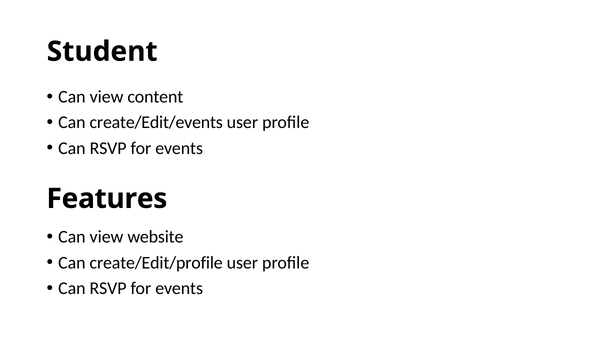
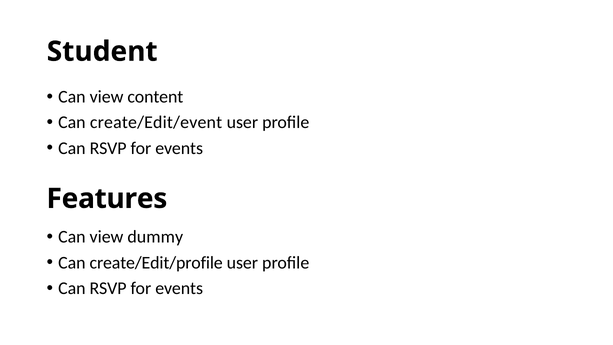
create/Edit/events: create/Edit/events -> create/Edit/event (156, 122)
website: website -> dummy (155, 237)
